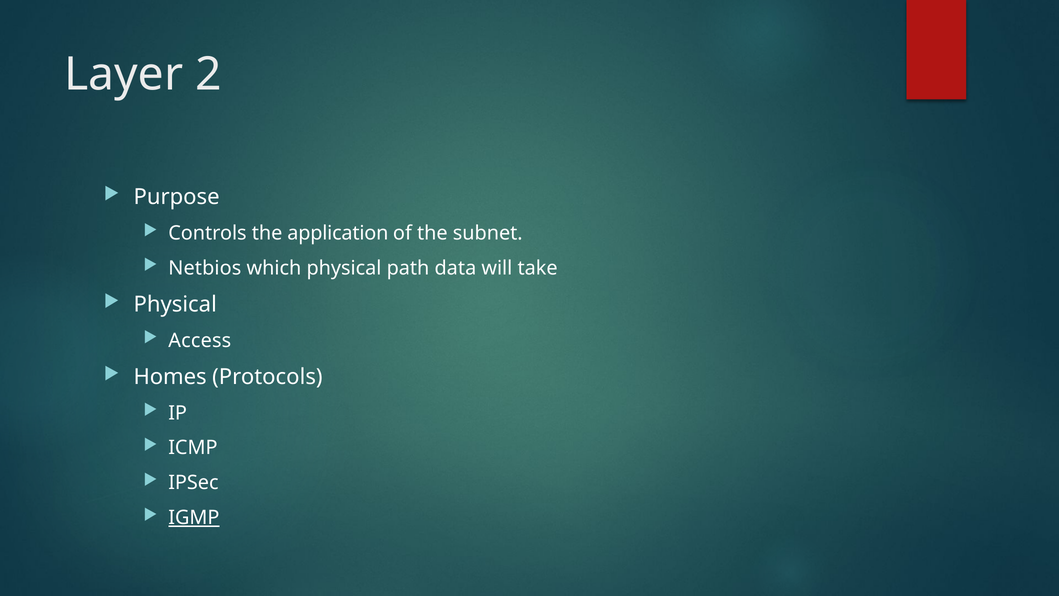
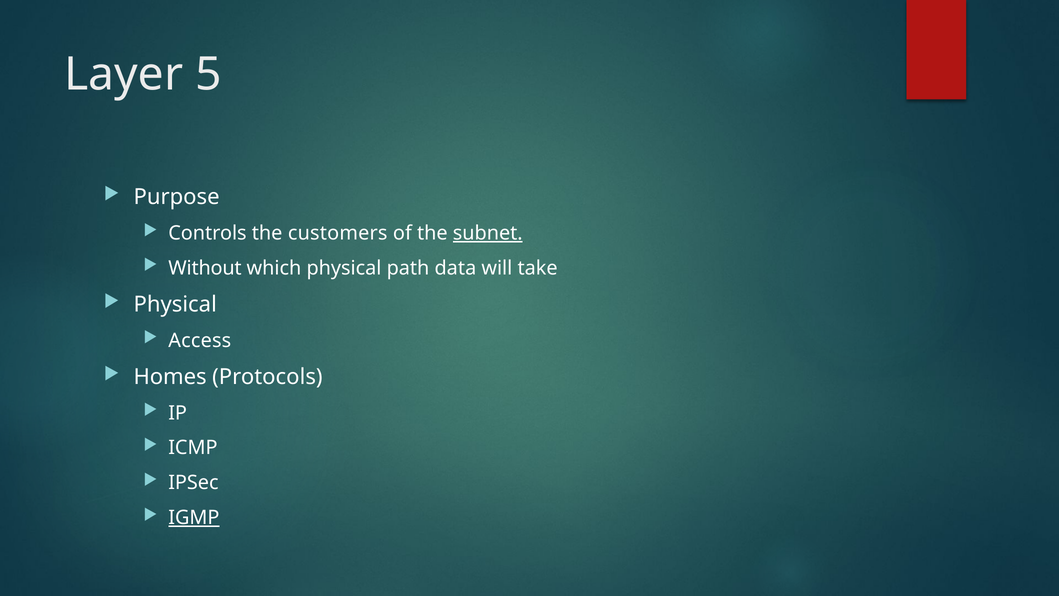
2: 2 -> 5 (208, 74)
application: application -> customers (338, 233)
subnet underline: none -> present (488, 233)
Netbios: Netbios -> Without (205, 268)
